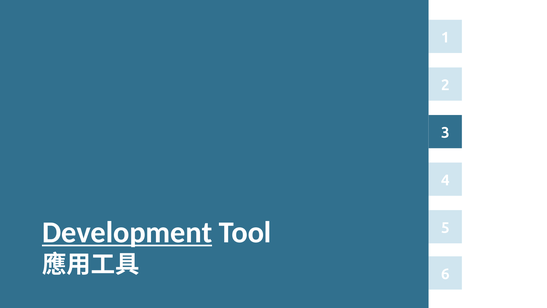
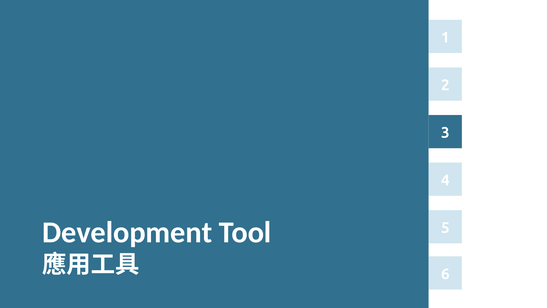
Development underline: present -> none (127, 232)
